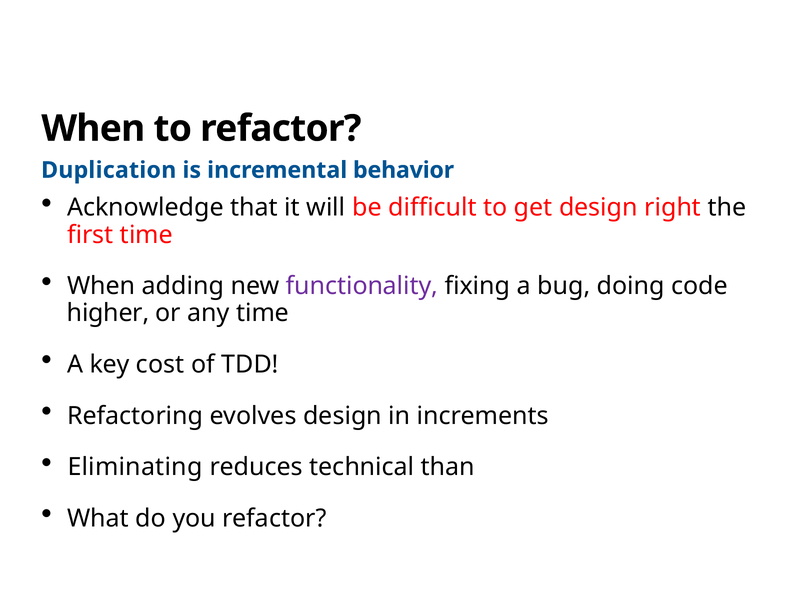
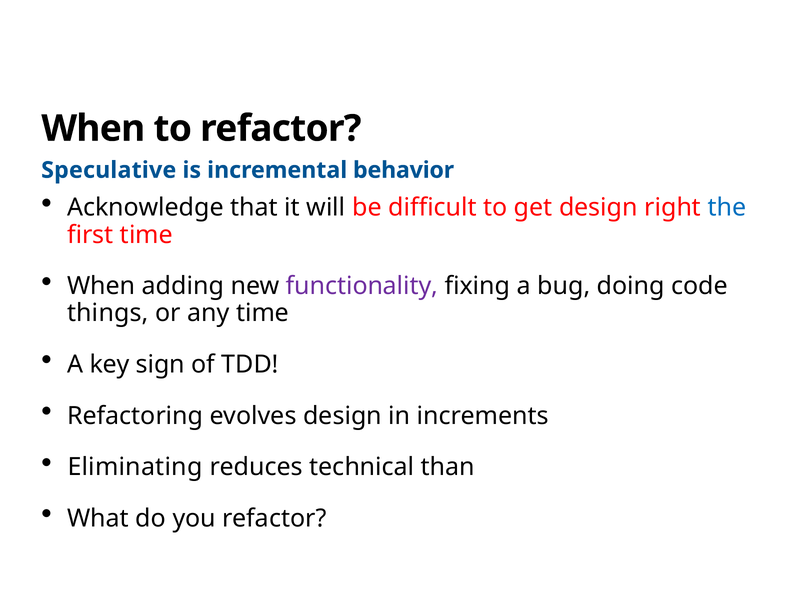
Duplication: Duplication -> Speculative (109, 170)
the colour: black -> blue (727, 208)
higher: higher -> things (108, 313)
cost: cost -> sign (160, 364)
